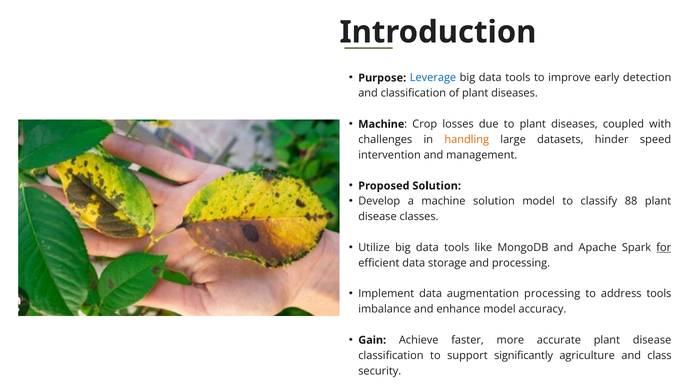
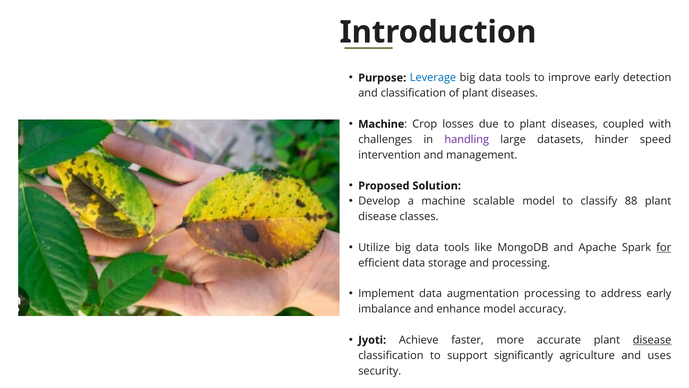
handling colour: orange -> purple (467, 139)
machine solution: solution -> scalable (494, 201)
address tools: tools -> early (659, 293)
Gain: Gain -> Jyoti (372, 340)
disease underline: none -> present (652, 340)
class: class -> uses (659, 355)
